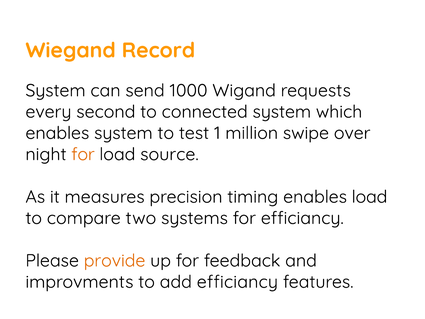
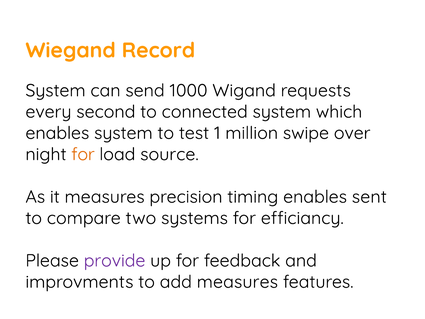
enables load: load -> sent (369, 197)
provide colour: orange -> purple (115, 260)
add efficiancy: efficiancy -> measures (237, 282)
